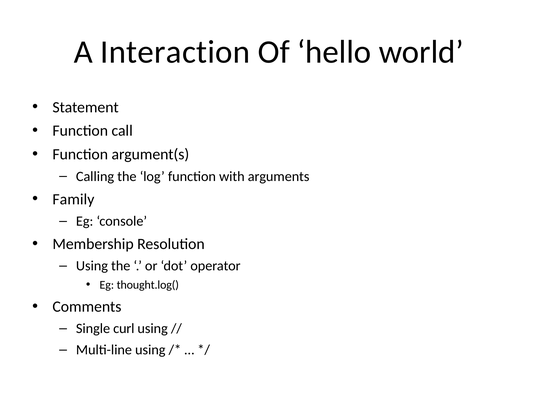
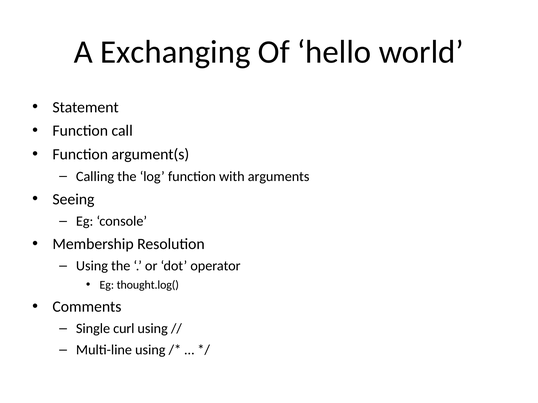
Interaction: Interaction -> Exchanging (175, 52)
Family: Family -> Seeing (73, 199)
